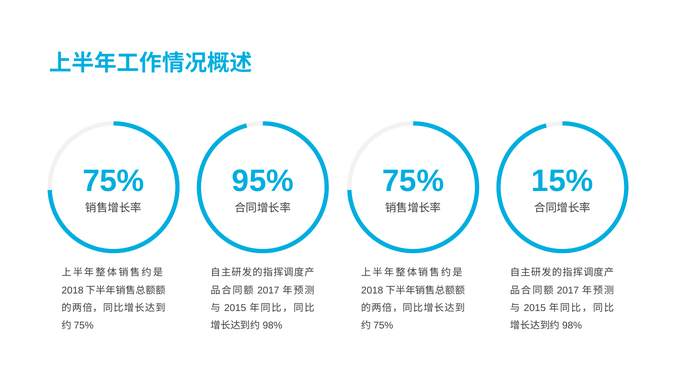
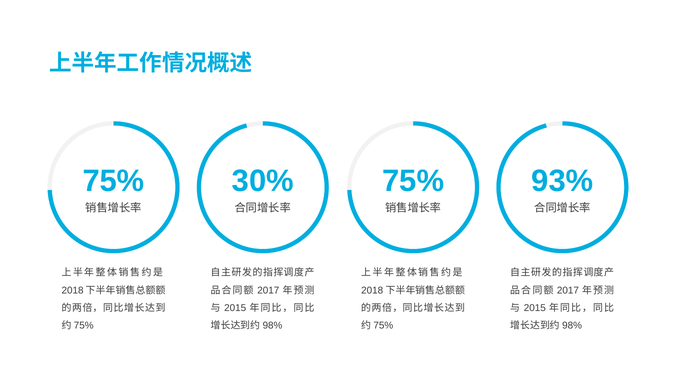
95%: 95% -> 30% (263, 181)
15%: 15% -> 93% (562, 181)
